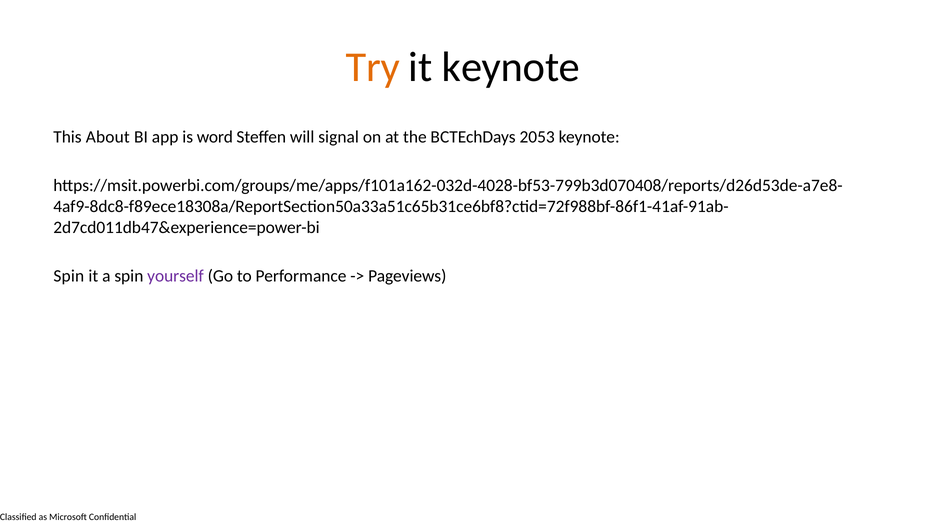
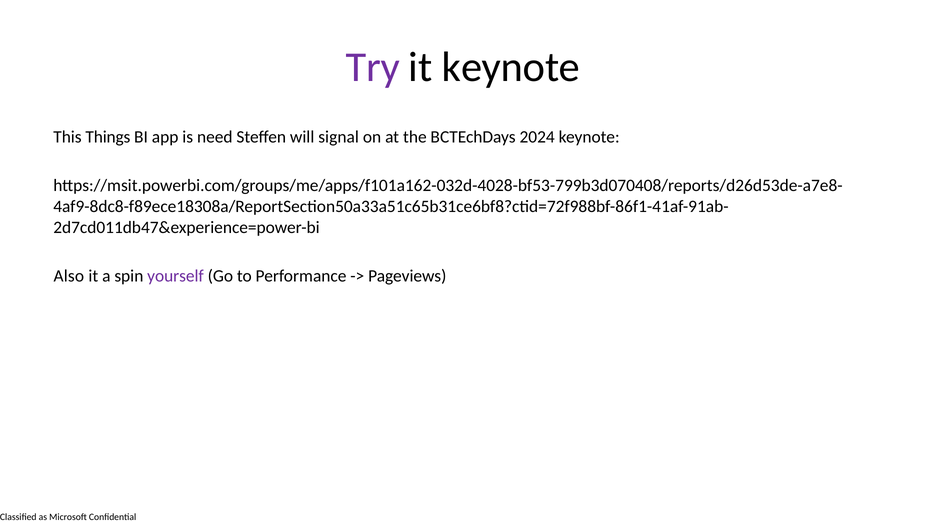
Try colour: orange -> purple (373, 67)
About: About -> Things (108, 137)
word: word -> need (215, 137)
2053: 2053 -> 2024 (537, 137)
Spin: Spin -> Also (69, 276)
